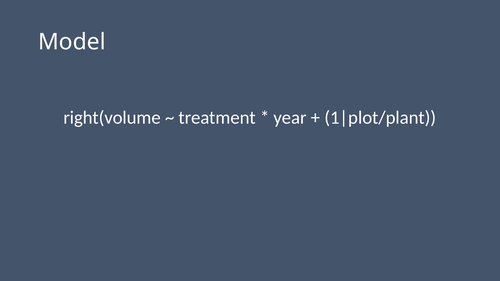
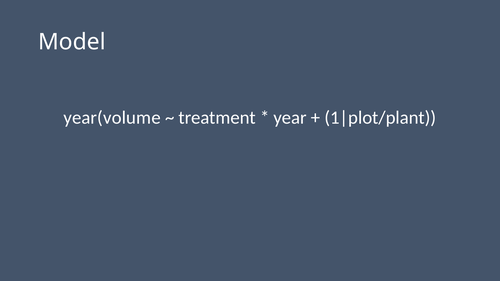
right(volume: right(volume -> year(volume (112, 118)
